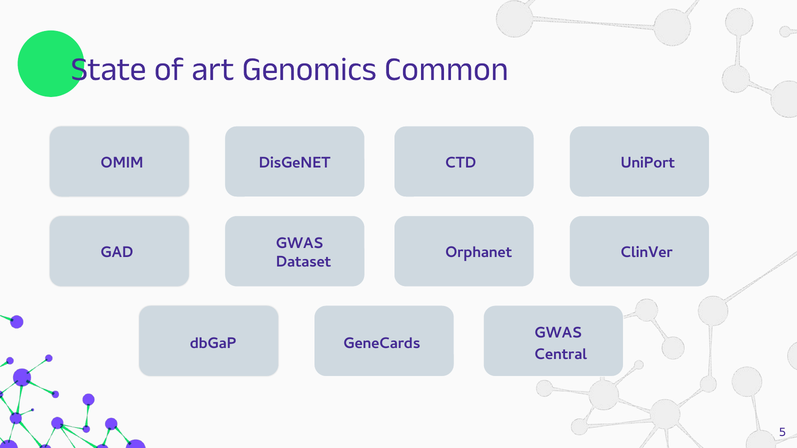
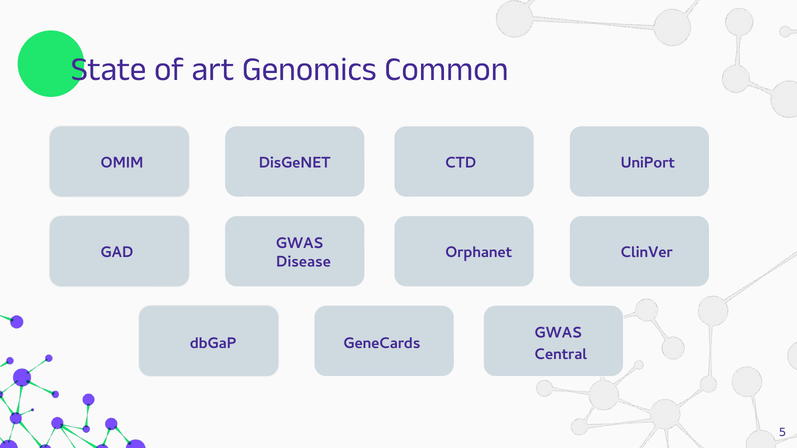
Dataset: Dataset -> Disease (303, 262)
